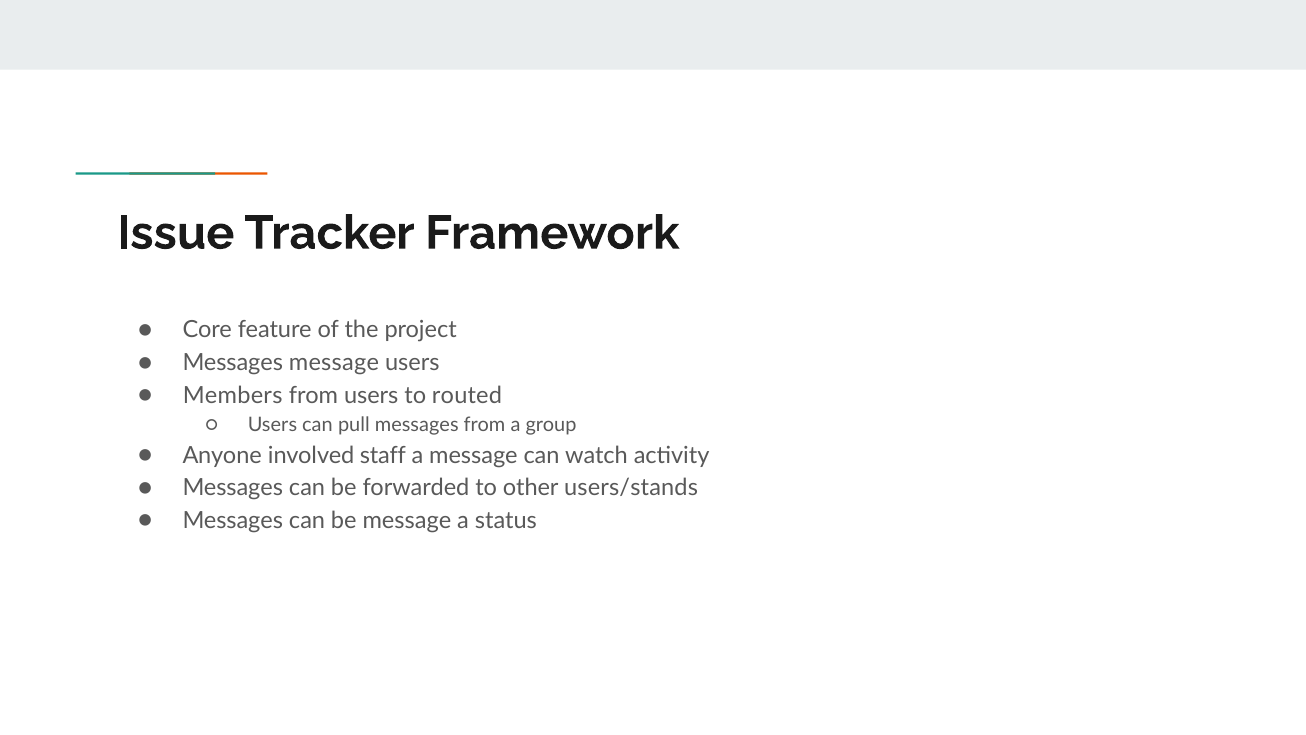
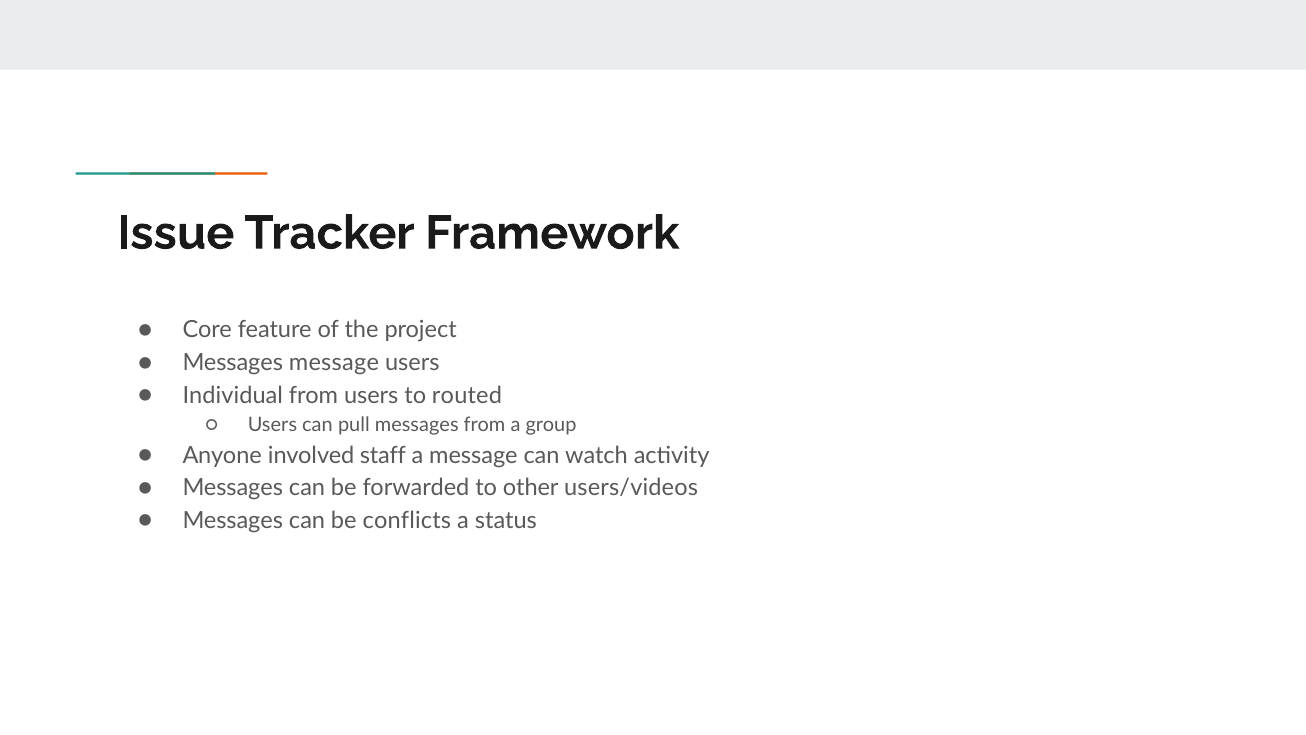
Members: Members -> Individual (233, 395)
users/stands: users/stands -> users/videos (631, 488)
be message: message -> conflicts (407, 520)
